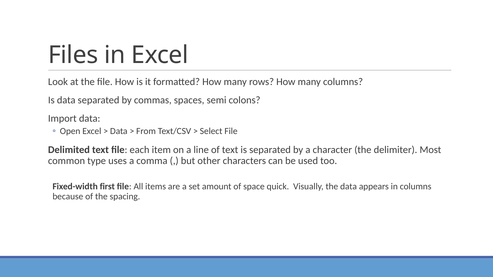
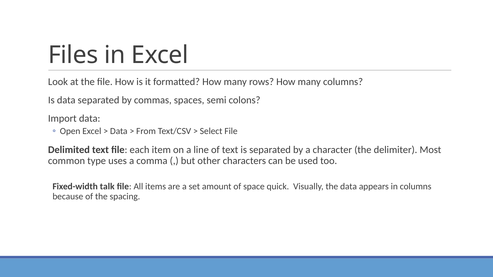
first: first -> talk (107, 187)
